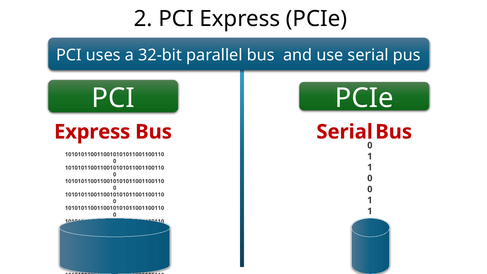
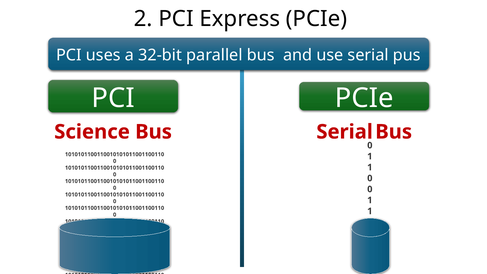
Express: Express -> Science (92, 132)
